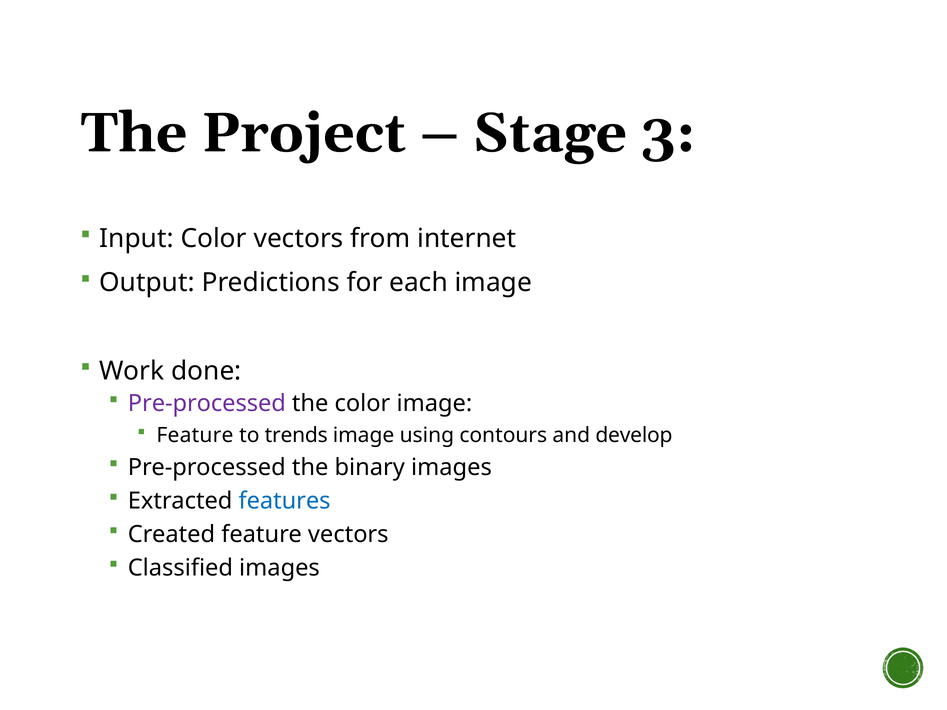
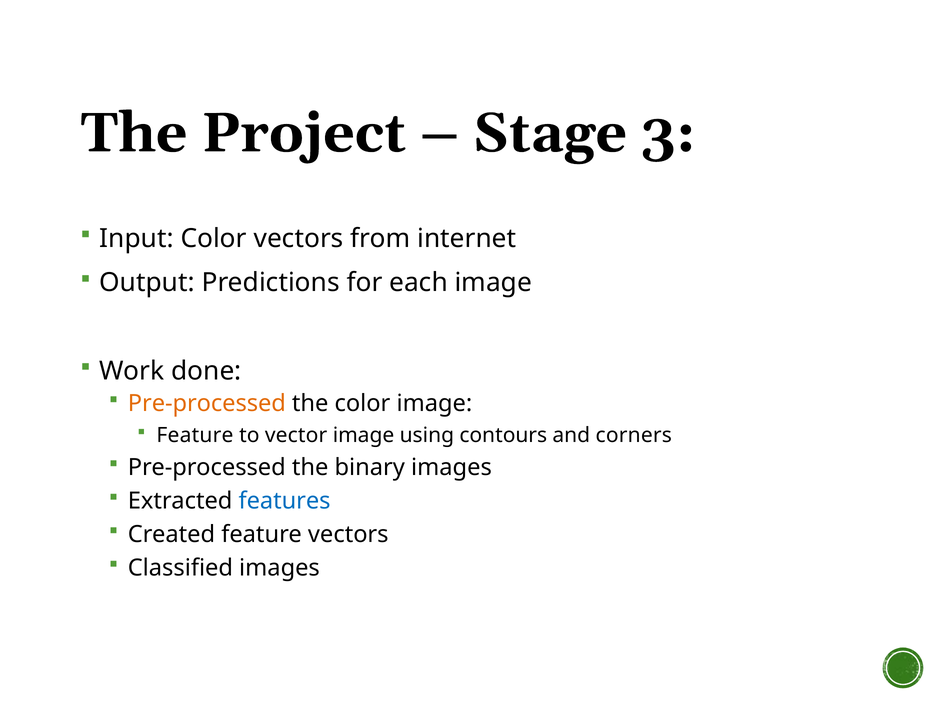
Pre-processed colour: purple -> orange (207, 403)
trends: trends -> vector (296, 436)
develop: develop -> corners (634, 436)
